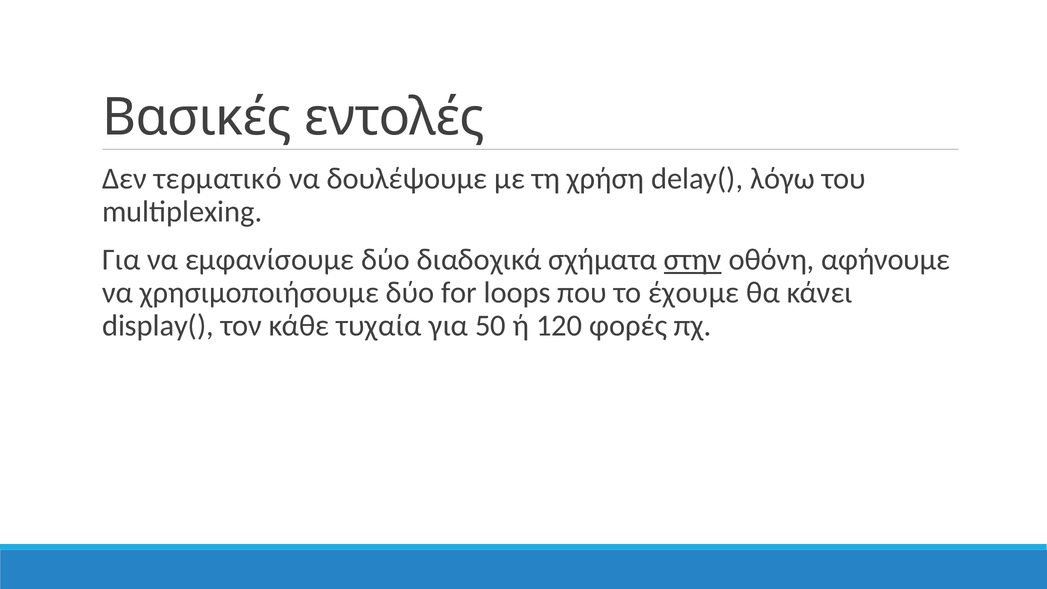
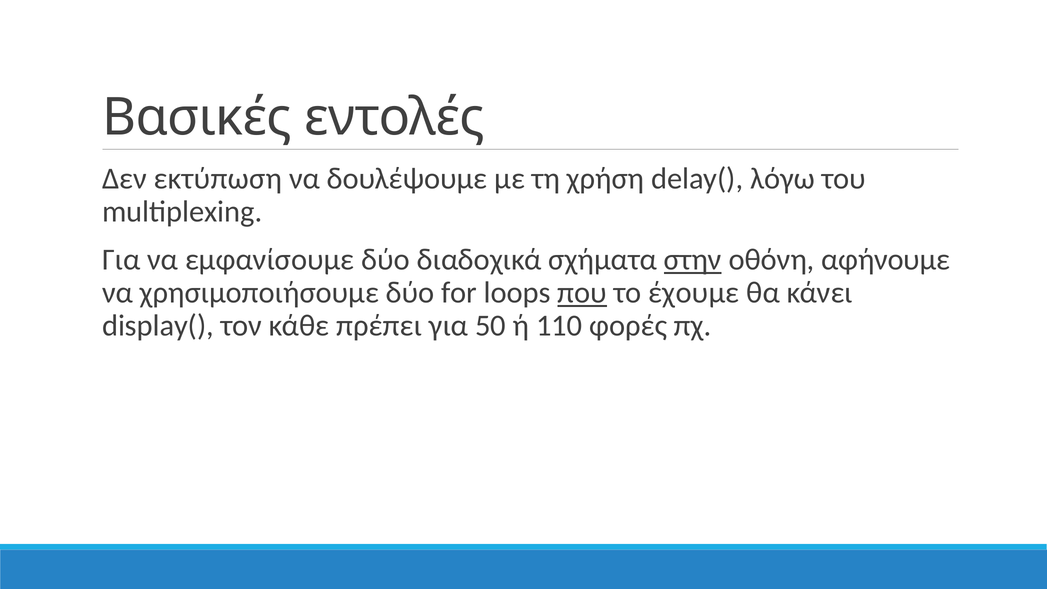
τερματικό: τερματικό -> εκτύπωση (218, 179)
που underline: none -> present (582, 293)
τυχαία: τυχαία -> πρέπει (379, 326)
120: 120 -> 110 (559, 326)
